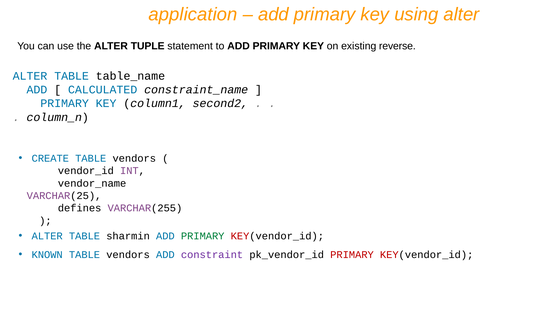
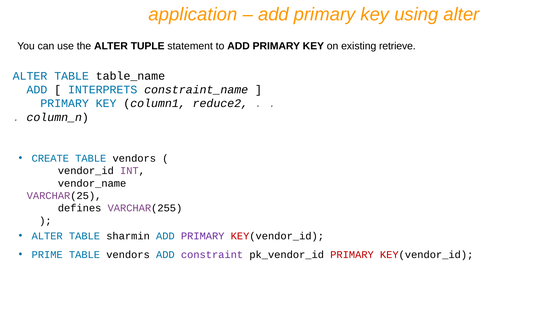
reverse: reverse -> retrieve (397, 46)
CALCULATED: CALCULATED -> INTERPRETS (103, 90)
second2: second2 -> reduce2 (220, 104)
PRIMARY colour: green -> purple (203, 236)
KNOWN: KNOWN -> PRIME (47, 255)
